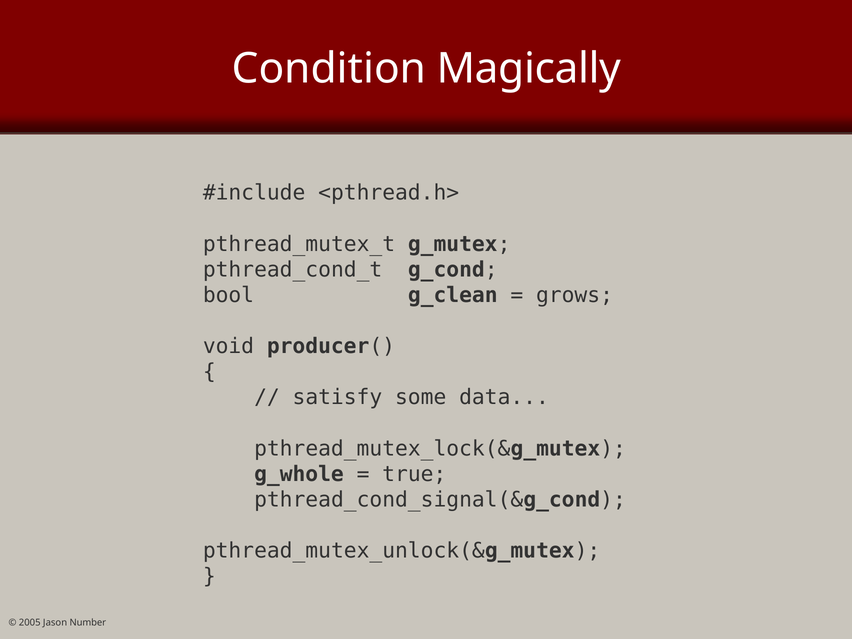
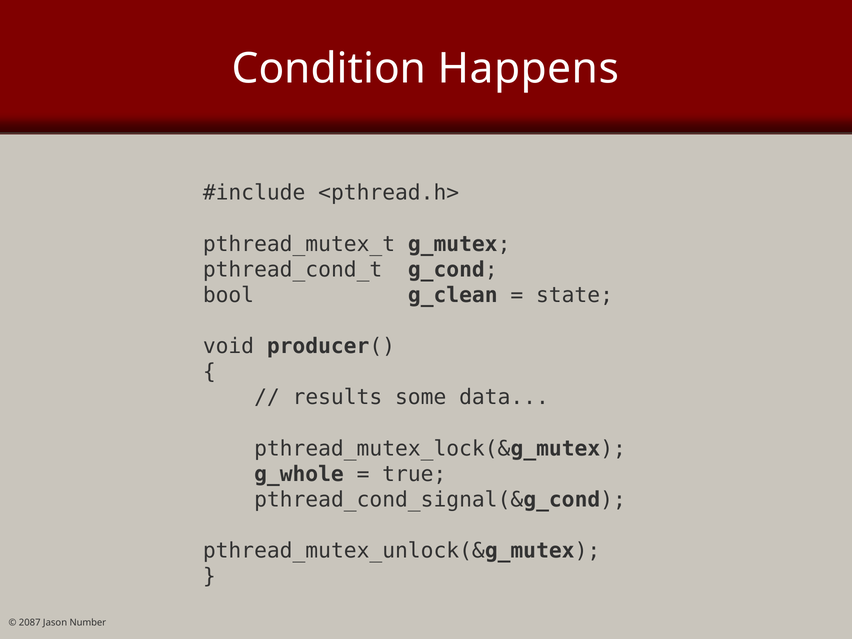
Magically: Magically -> Happens (529, 69)
grows: grows -> state (574, 295)
satisfy: satisfy -> results (337, 397)
2005: 2005 -> 2087 (30, 622)
